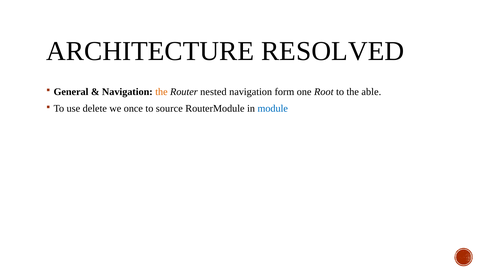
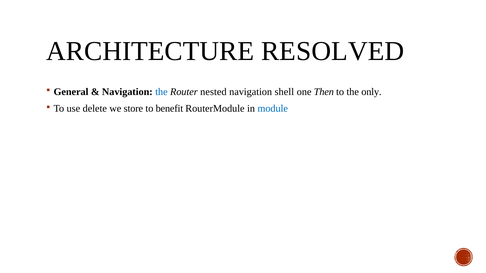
the colour: orange -> blue (161, 92)
form: form -> shell (284, 92)
Root: Root -> Then (324, 92)
able: able -> only (371, 92)
once: once -> store (133, 109)
source: source -> benefit (169, 109)
